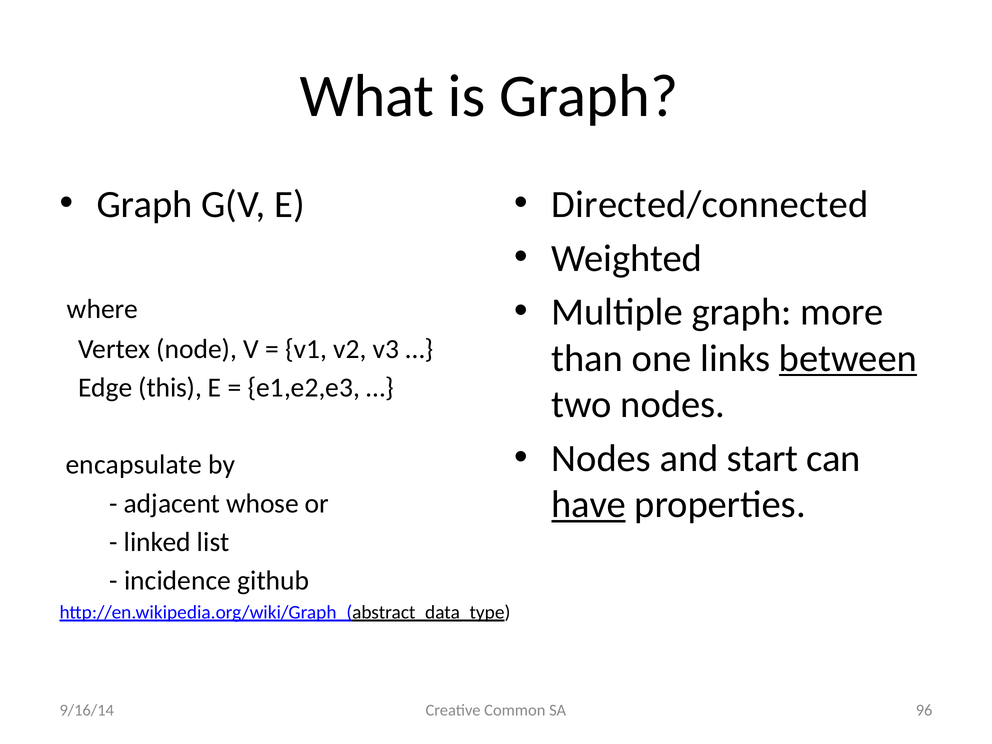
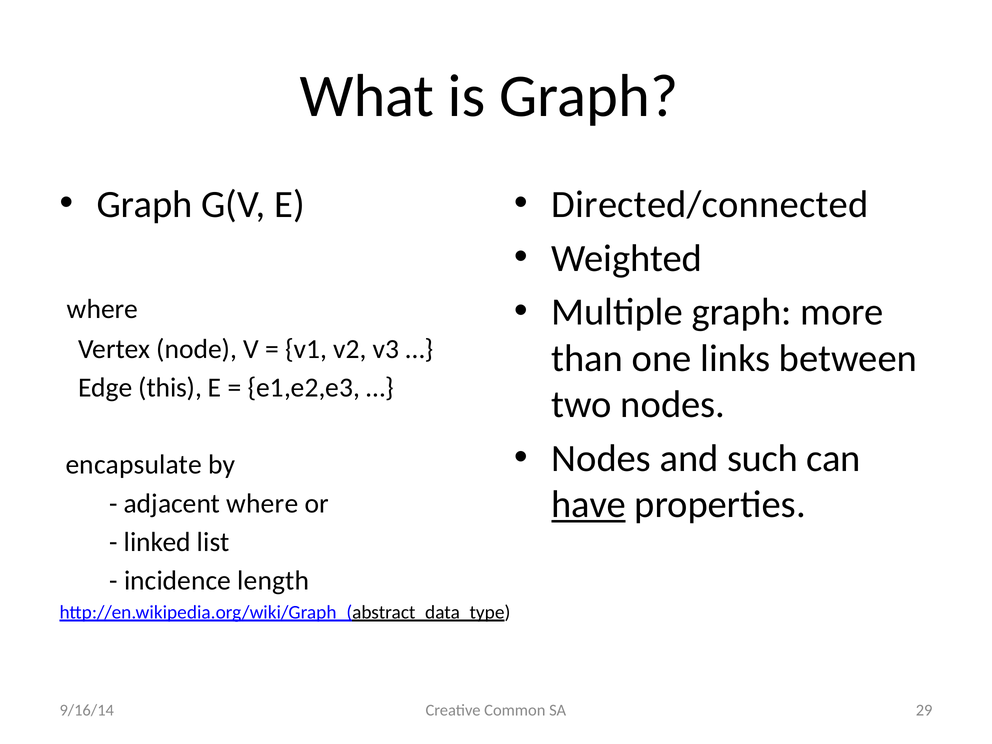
between underline: present -> none (848, 358)
start: start -> such (762, 459)
adjacent whose: whose -> where (262, 503)
github: github -> length (273, 581)
96: 96 -> 29 (924, 710)
